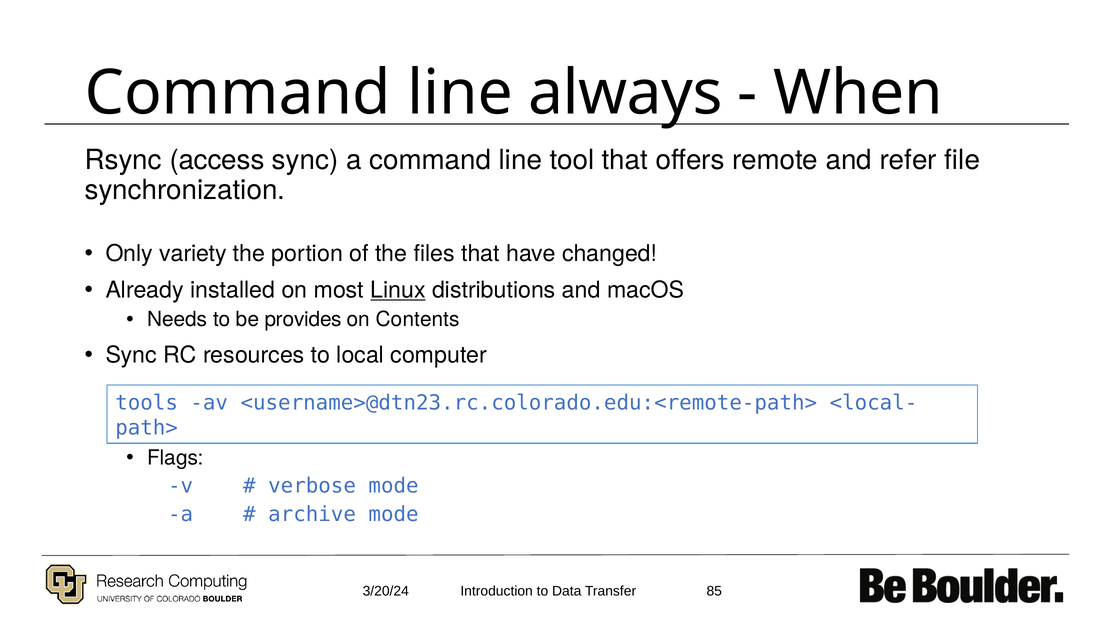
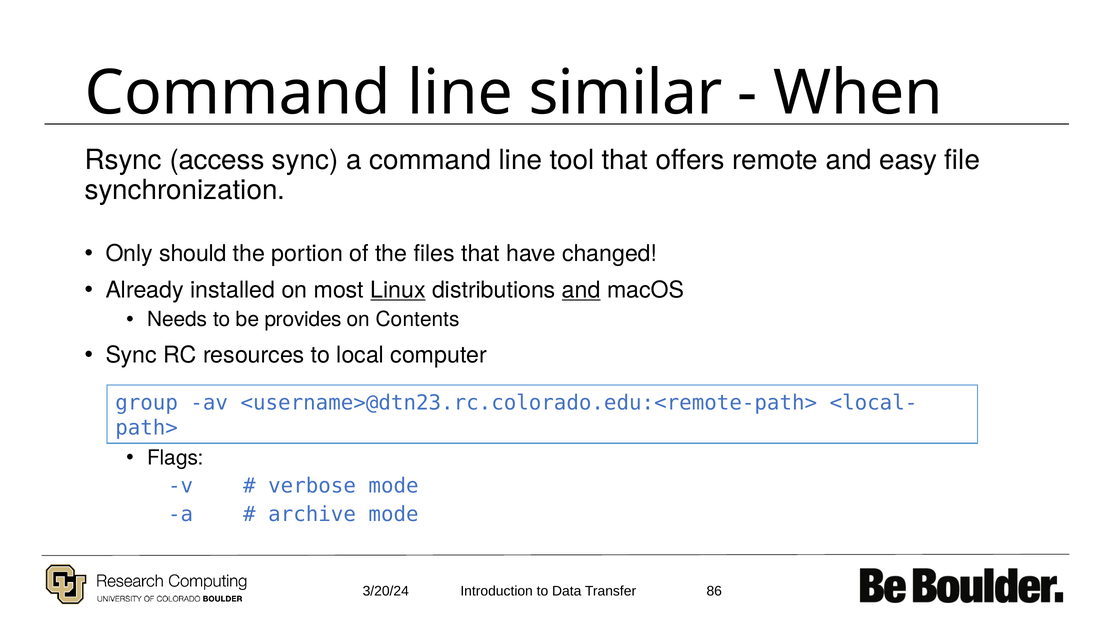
always: always -> similar (625, 93)
refer: refer -> easy (908, 160)
variety: variety -> should (193, 253)
and underline: none -> present (581, 290)
tools: tools -> group (147, 403)
85: 85 -> 86 (714, 591)
